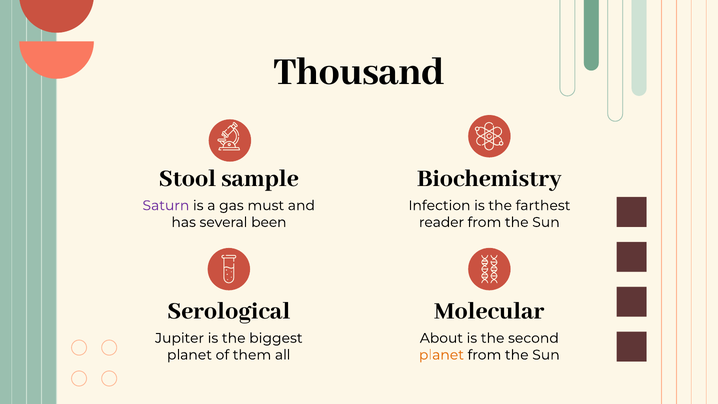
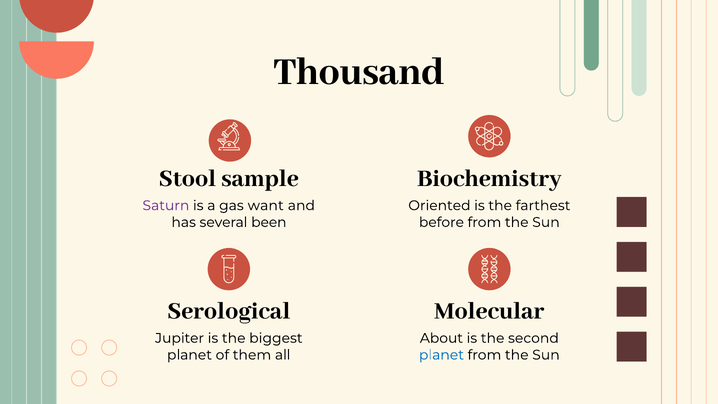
must: must -> want (266, 205)
Infection: Infection -> Oriented (439, 205)
reader: reader -> before (441, 222)
planet colour: orange -> blue (441, 355)
